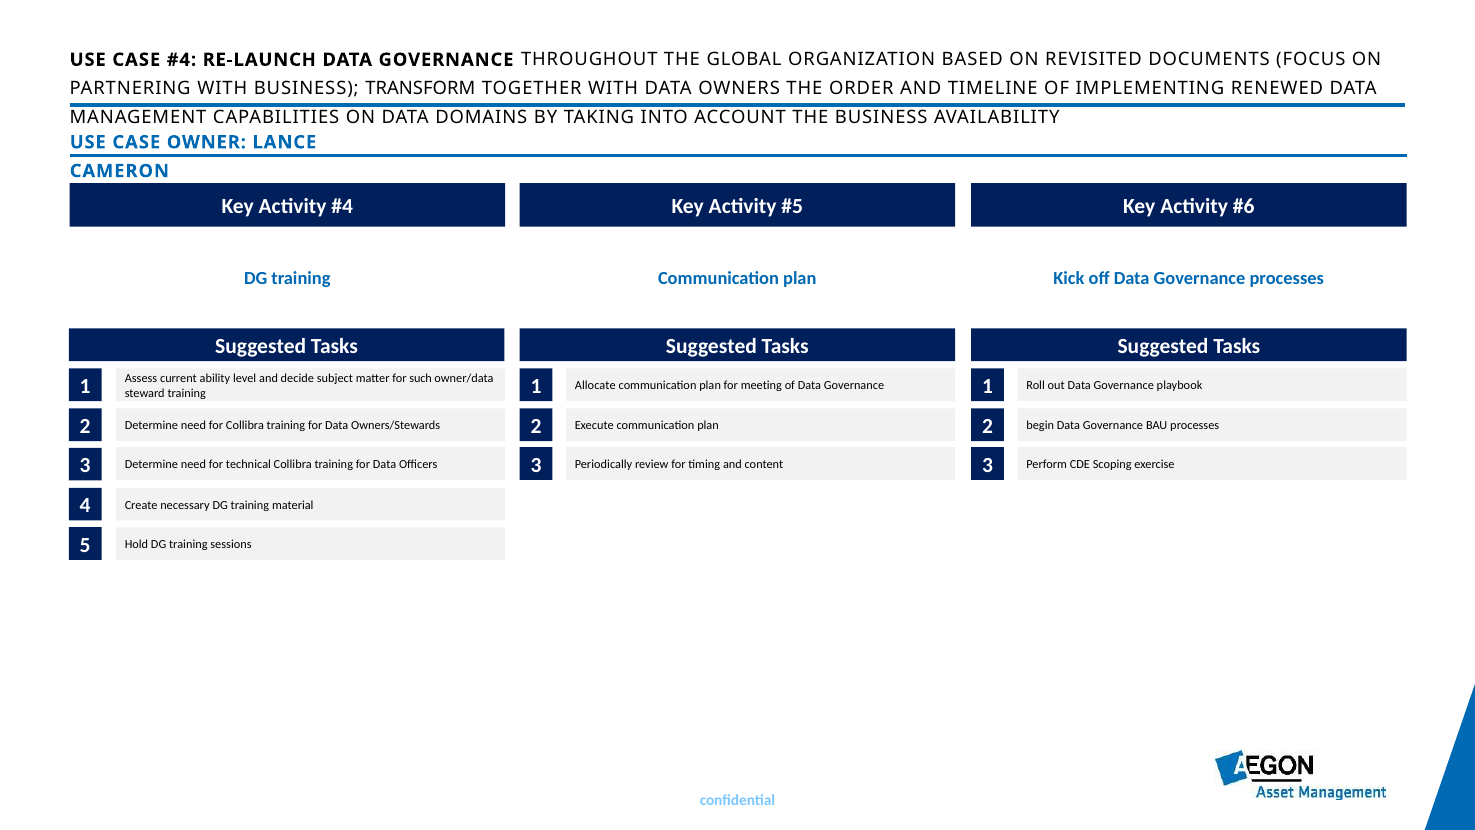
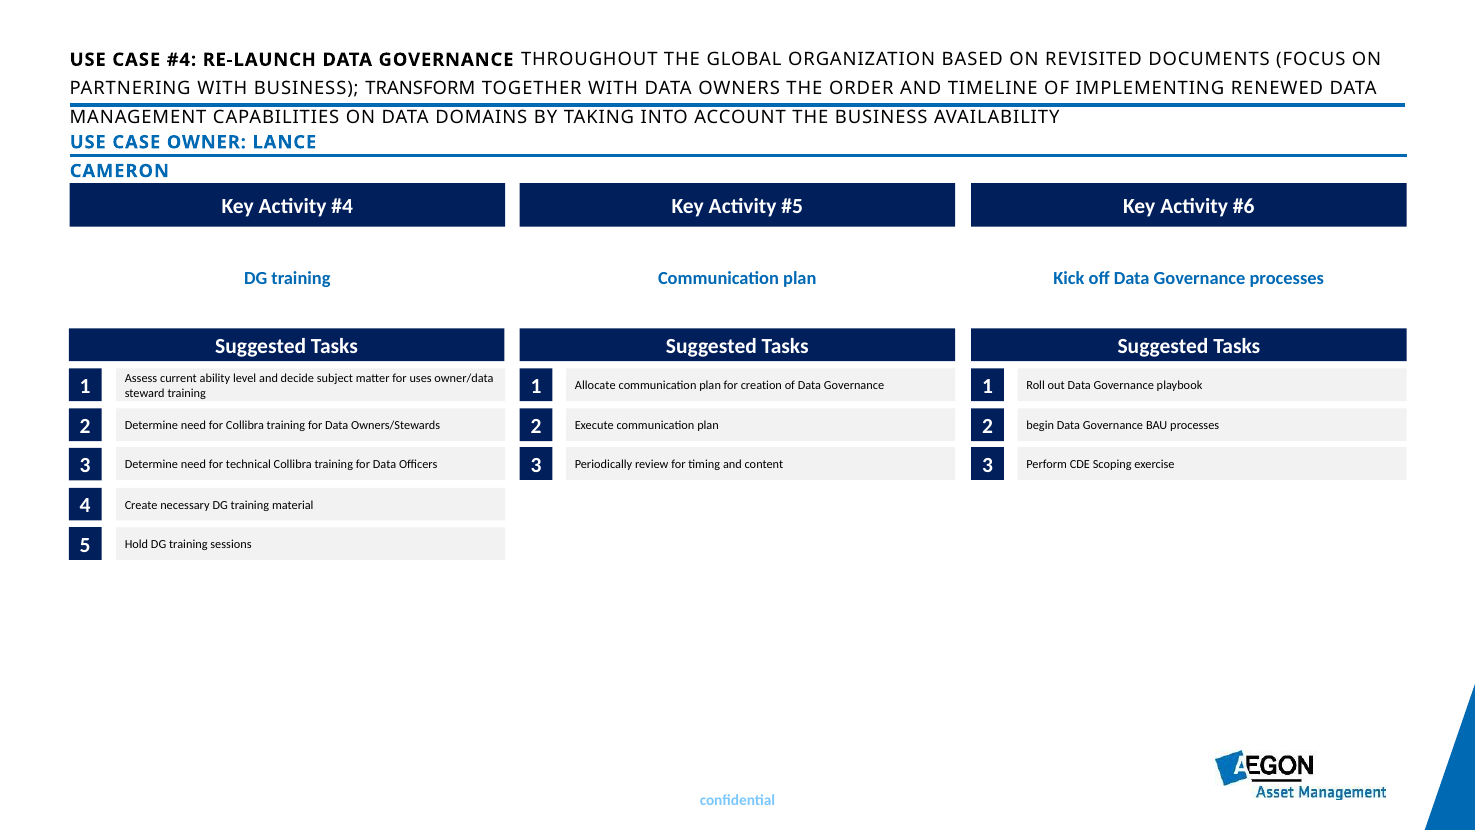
such: such -> uses (421, 378)
meeting: meeting -> creation (761, 386)
